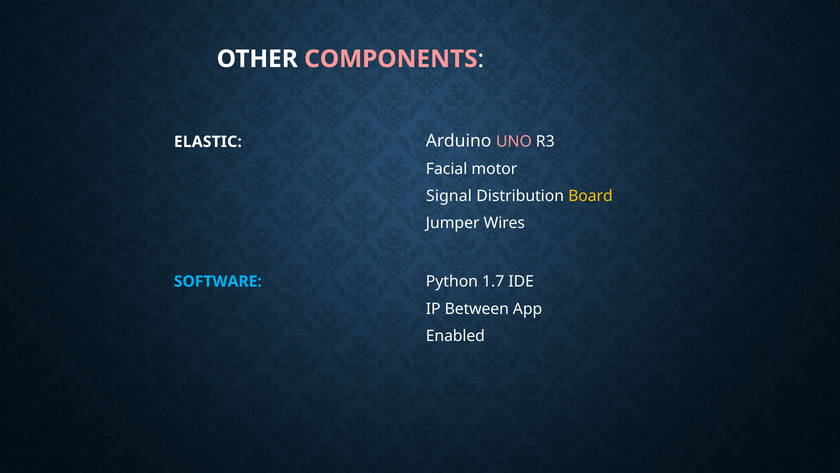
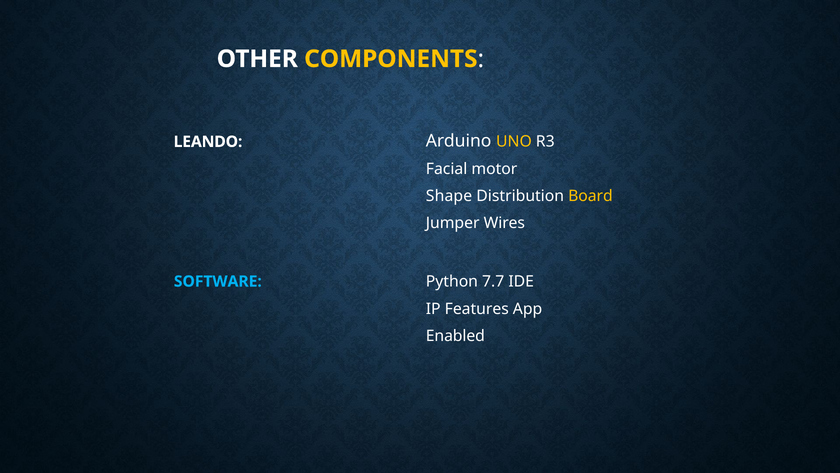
COMPONENTS colour: pink -> yellow (391, 59)
ELASTIC: ELASTIC -> LEANDO (208, 142)
UNO colour: pink -> yellow (514, 142)
Signal: Signal -> Shape (449, 196)
1.7: 1.7 -> 7.7 (493, 281)
Between: Between -> Features (477, 309)
